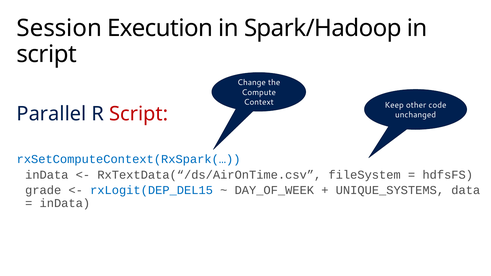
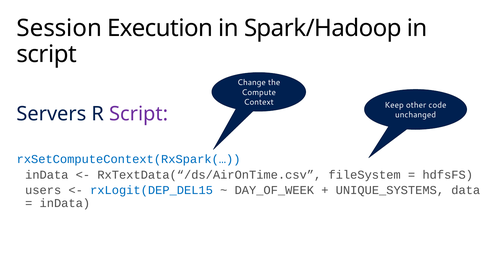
Parallel: Parallel -> Servers (51, 114)
Script colour: red -> purple (139, 114)
grade: grade -> users (43, 190)
